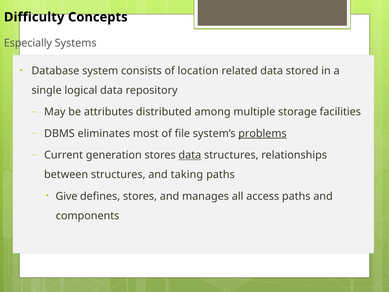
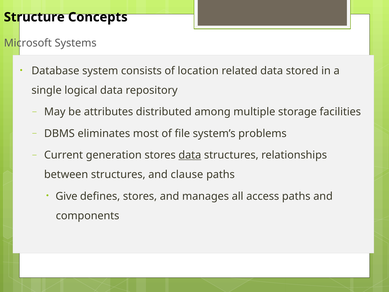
Difficulty: Difficulty -> Structure (34, 17)
Especially: Especially -> Microsoft (28, 43)
problems underline: present -> none (262, 133)
taking: taking -> clause (187, 174)
